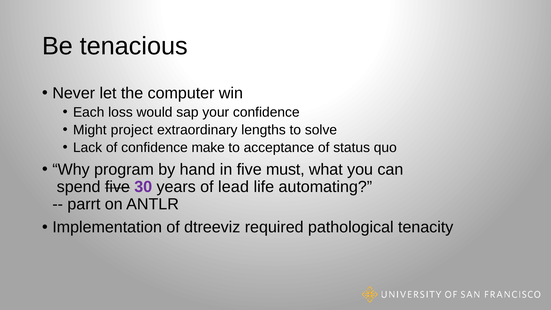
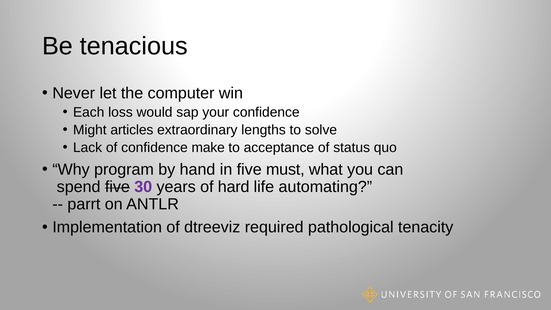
project: project -> articles (132, 130)
lead: lead -> hard (234, 187)
